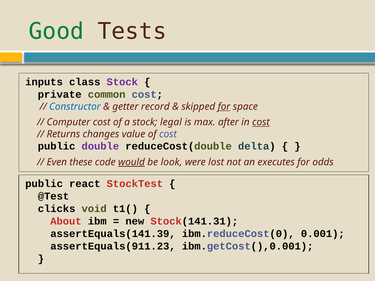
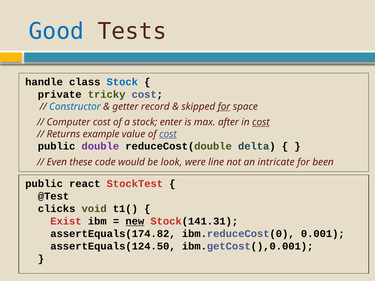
Good colour: green -> blue (56, 31)
inputs: inputs -> handle (44, 82)
Stock colour: purple -> blue (122, 82)
common: common -> tricky (107, 95)
legal: legal -> enter (171, 122)
changes: changes -> example (101, 134)
cost underline: none -> present (168, 134)
would underline: present -> none (131, 162)
lost: lost -> line (216, 162)
executes: executes -> intricate (276, 162)
odds: odds -> been (323, 162)
About: About -> Exist (66, 221)
new underline: none -> present (135, 221)
assertEquals(141.39: assertEquals(141.39 -> assertEquals(174.82 (113, 234)
assertEquals(911.23: assertEquals(911.23 -> assertEquals(124.50 (113, 246)
